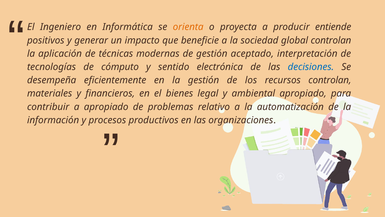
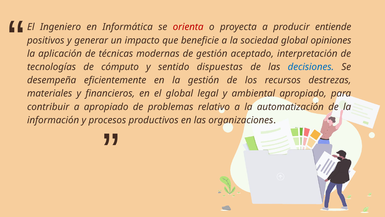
orienta colour: orange -> red (188, 27)
global controlan: controlan -> opiniones (331, 40)
electrónica: electrónica -> dispuestas (220, 67)
recursos controlan: controlan -> destrezas (330, 80)
el bienes: bienes -> global (179, 93)
